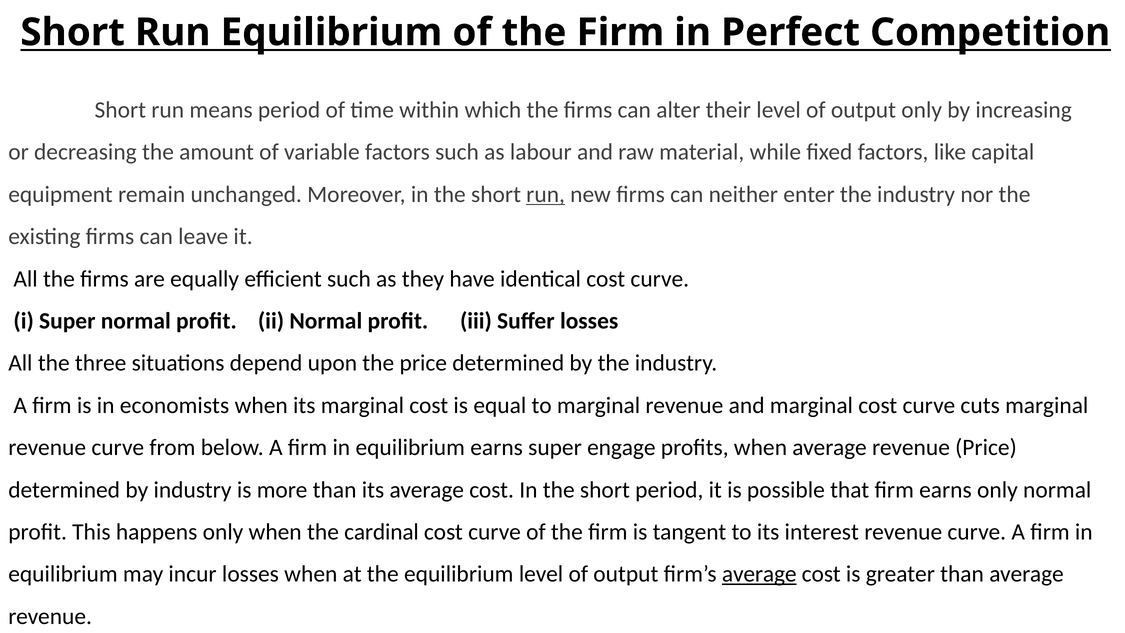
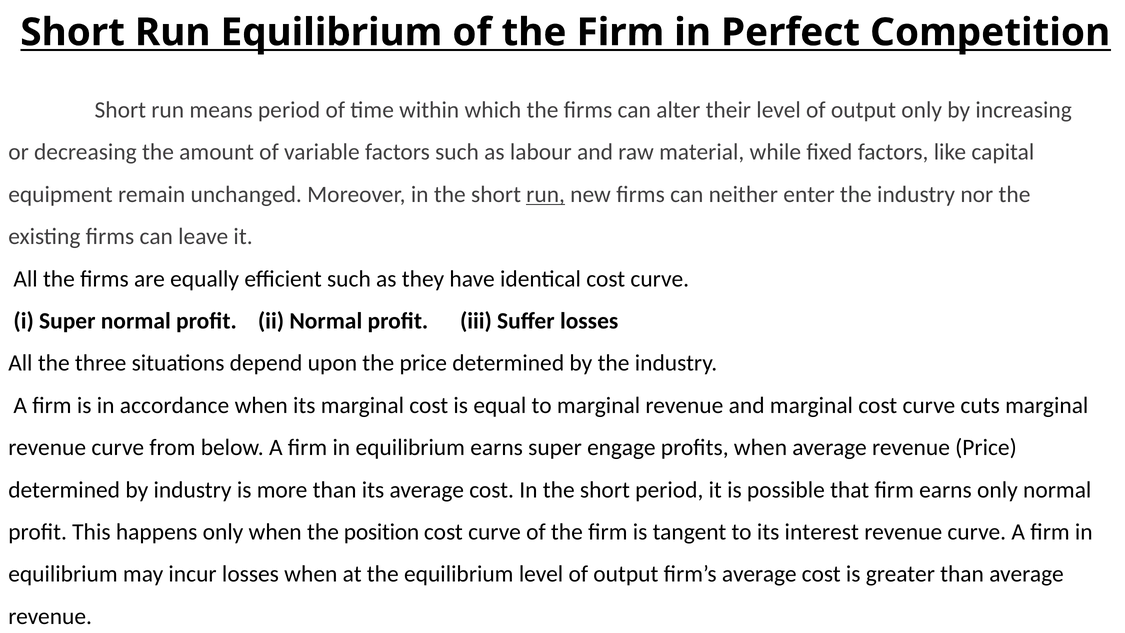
economists: economists -> accordance (175, 405)
cardinal: cardinal -> position (382, 532)
average underline: present -> none (759, 574)
